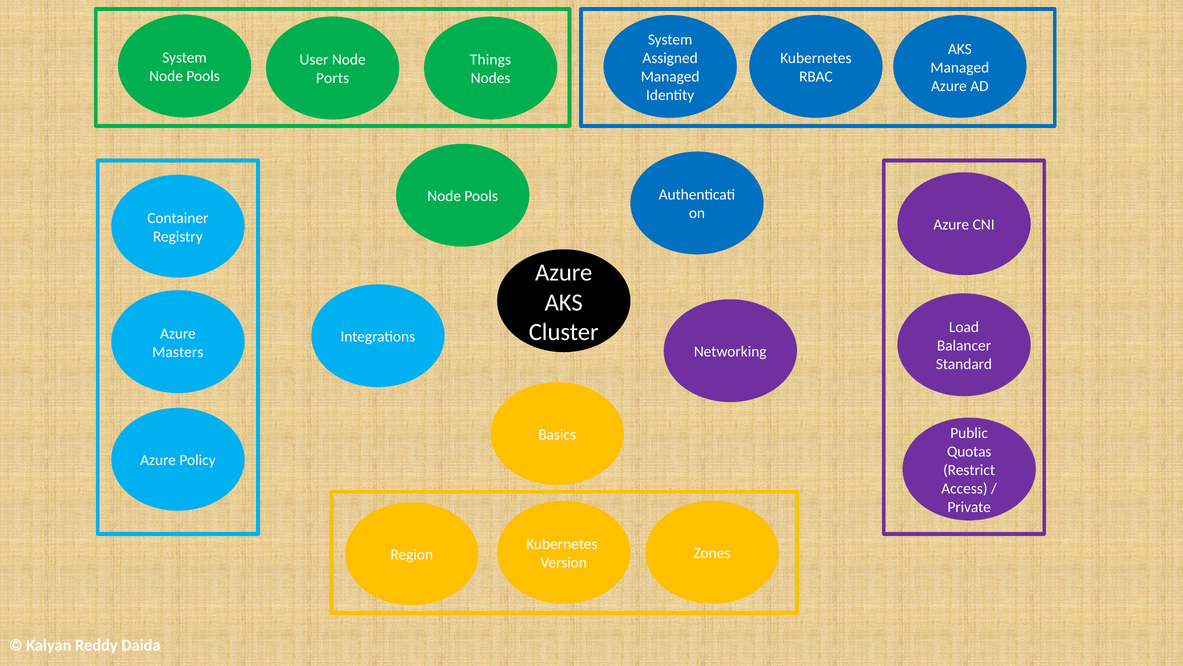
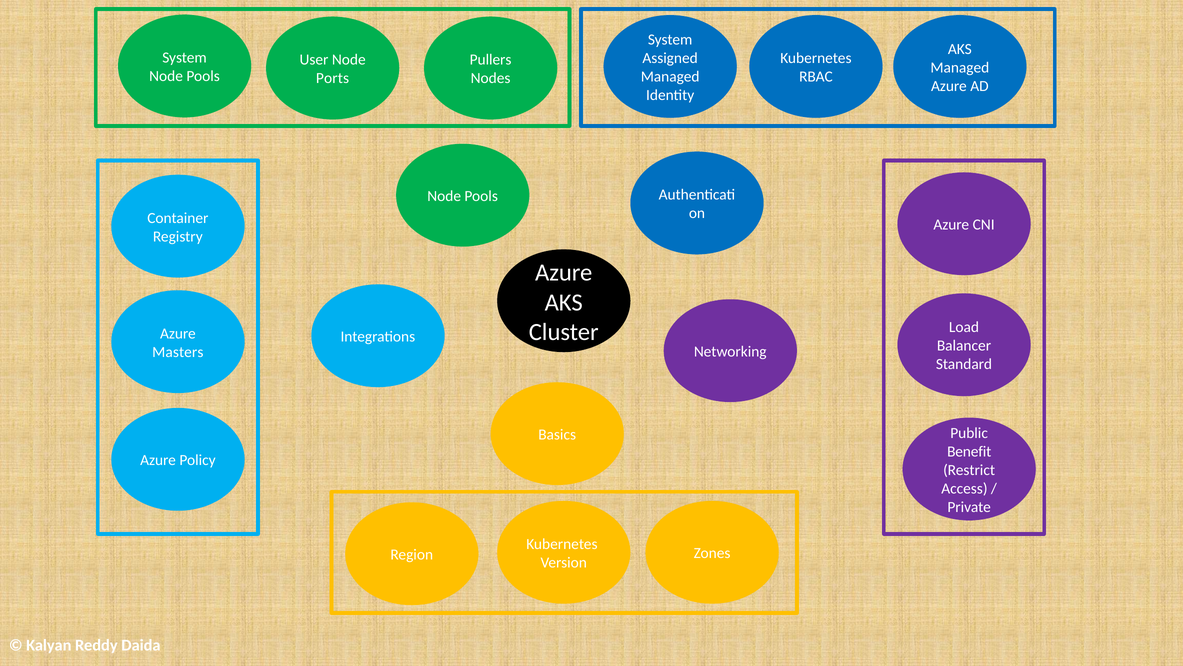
Things: Things -> Pullers (491, 60)
Quotas: Quotas -> Benefit (969, 451)
